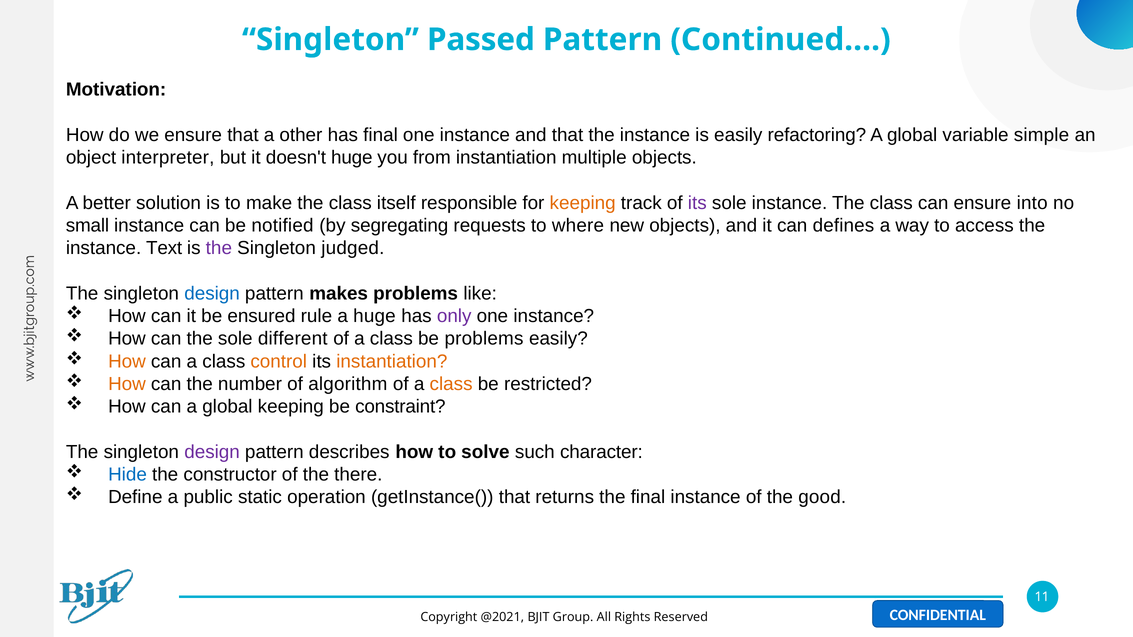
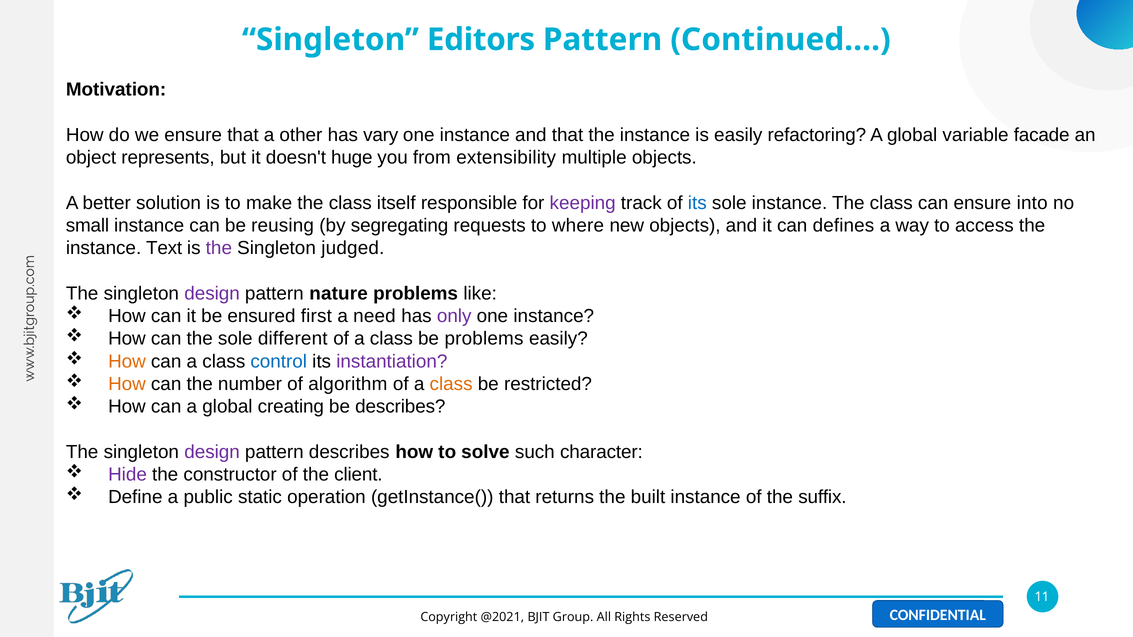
Passed: Passed -> Editors (481, 40)
has final: final -> vary (381, 135)
simple: simple -> facade (1042, 135)
interpreter: interpreter -> represents (168, 158)
from instantiation: instantiation -> extensibility (506, 158)
keeping colour: orange -> purple (583, 203)
its colour: purple -> blue (697, 203)
notified: notified -> reusing (283, 226)
design colour: blue -> purple (212, 294)
makes: makes -> nature (339, 294)
rule: rule -> first (316, 316)
a huge: huge -> need (374, 316)
control colour: orange -> blue (279, 362)
instantiation colour: orange -> purple (392, 362)
global keeping: keeping -> creating (291, 407)
be constraint: constraint -> describes (400, 407)
Hide colour: blue -> purple (128, 475)
there: there -> client (358, 475)
the final: final -> built (648, 498)
good: good -> suffix (822, 498)
